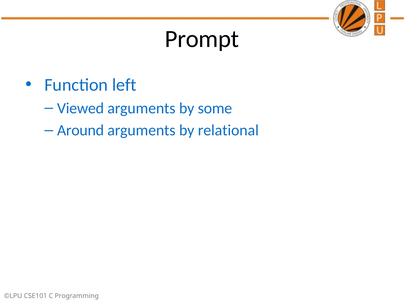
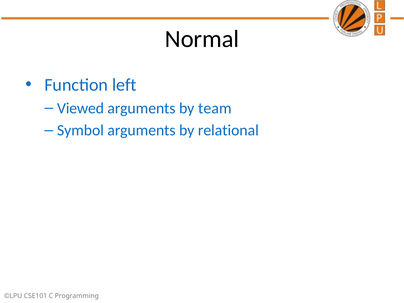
Prompt: Prompt -> Normal (202, 39)
some: some -> team (215, 108)
Around: Around -> Symbol (80, 130)
